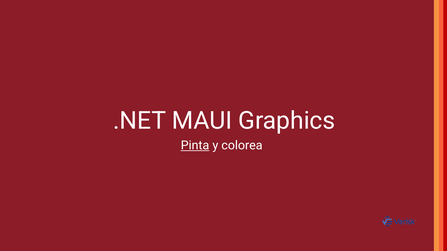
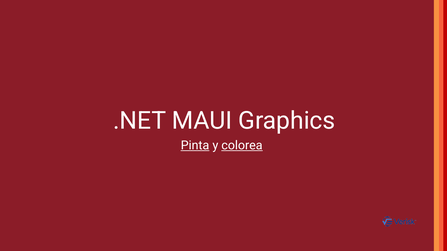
colorea underline: none -> present (242, 146)
